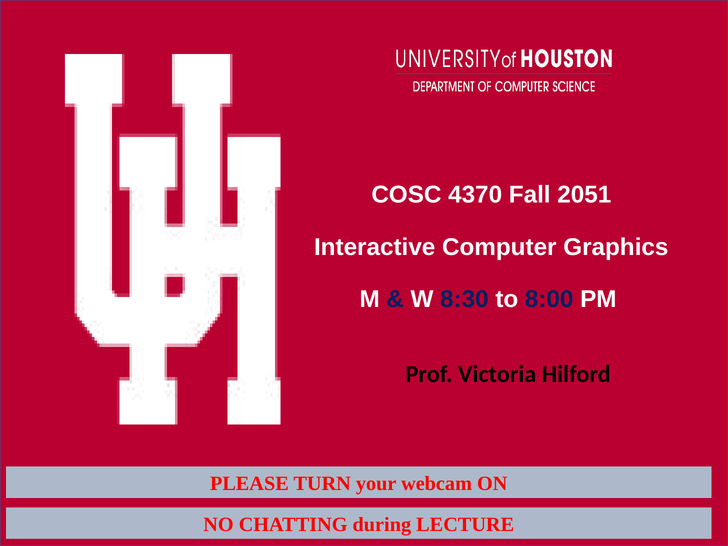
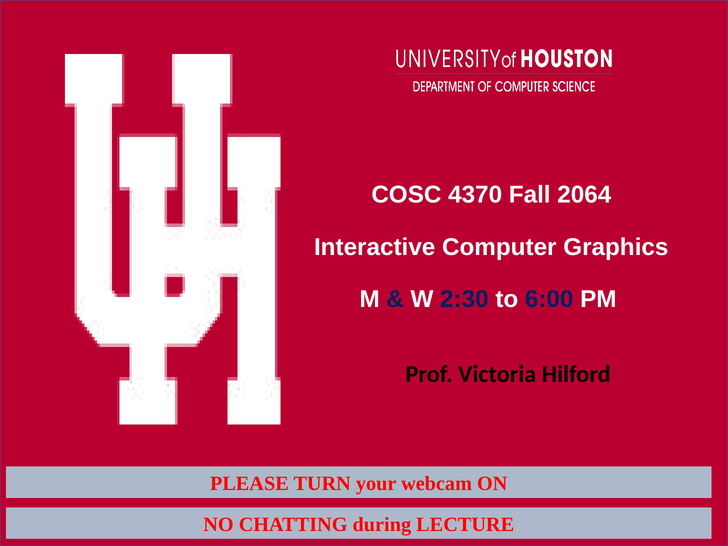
2051: 2051 -> 2064 (584, 195)
8:30: 8:30 -> 2:30 (464, 299)
8:00: 8:00 -> 6:00 (549, 299)
